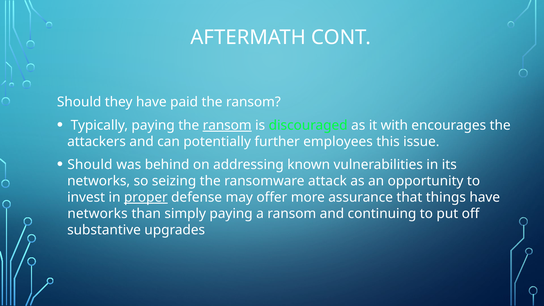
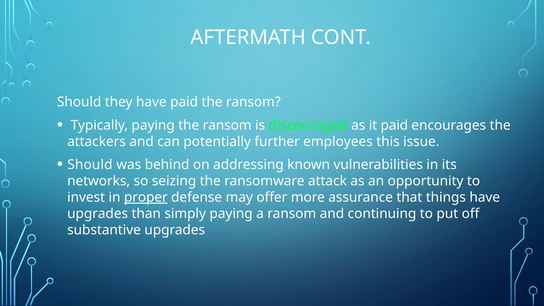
ransom underline: present -> none (227, 125)
it with: with -> paid (394, 125)
networks: networks -> upgrades (98, 214)
